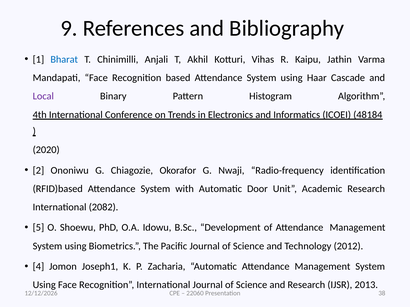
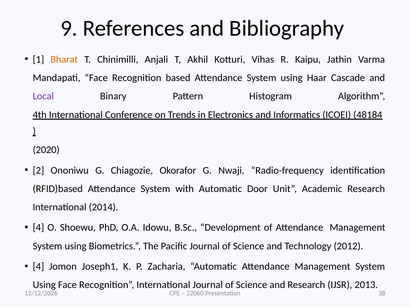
Bharat colour: blue -> orange (64, 59)
2082: 2082 -> 2014 (104, 207)
5: 5 -> 4 (38, 228)
